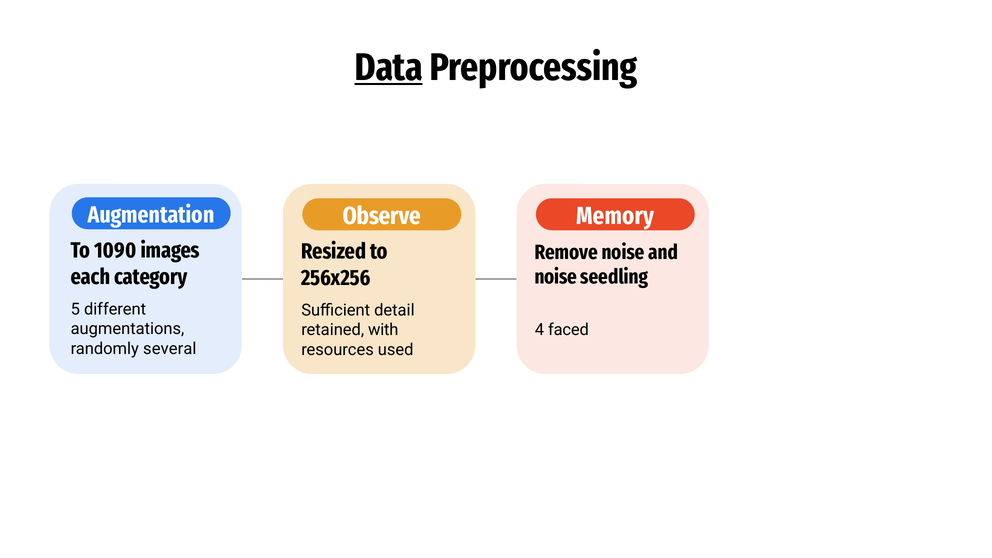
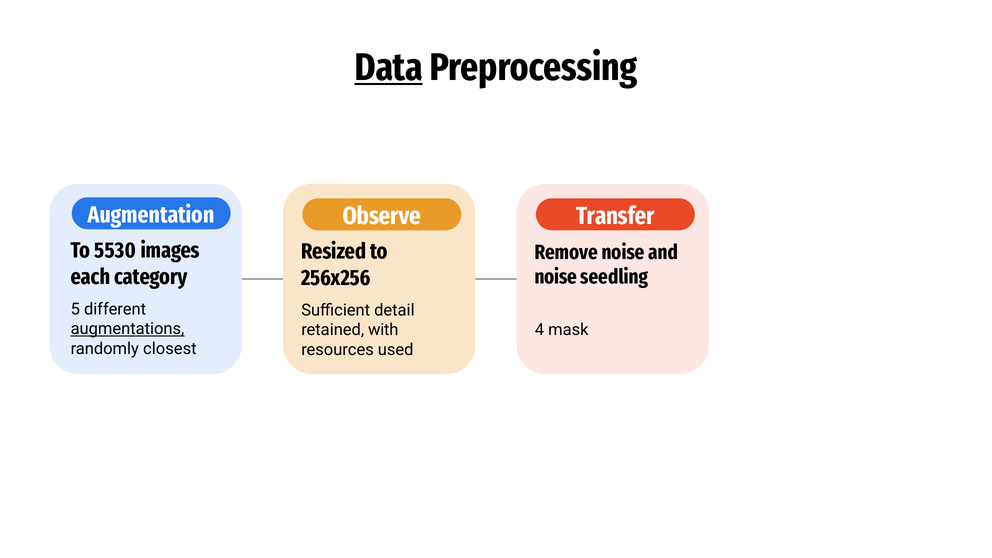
Memory: Memory -> Transfer (615, 216)
1090: 1090 -> 5530 (115, 250)
augmentations underline: none -> present (127, 329)
faced: faced -> mask (568, 330)
several: several -> closest (170, 349)
